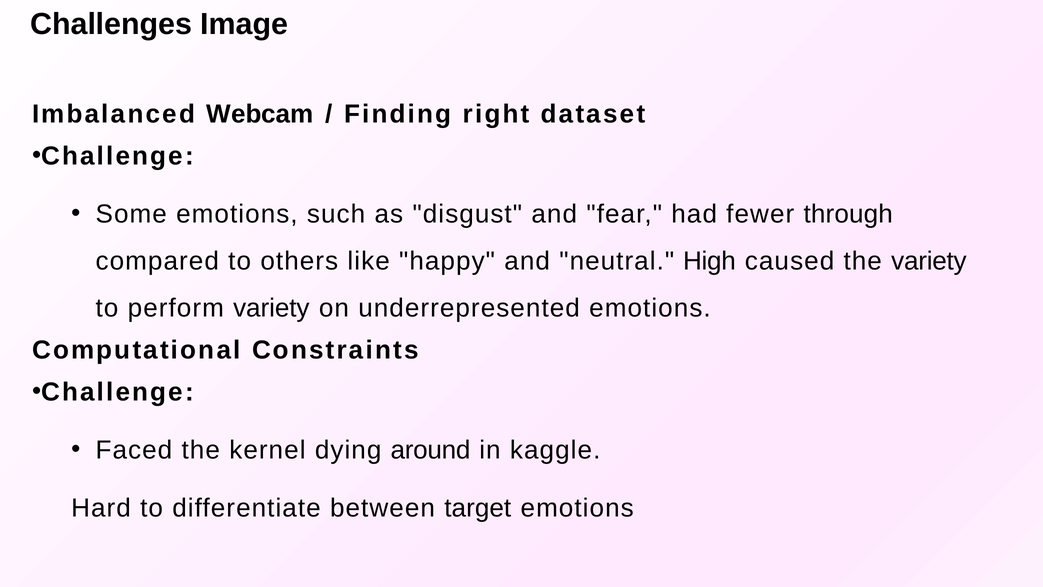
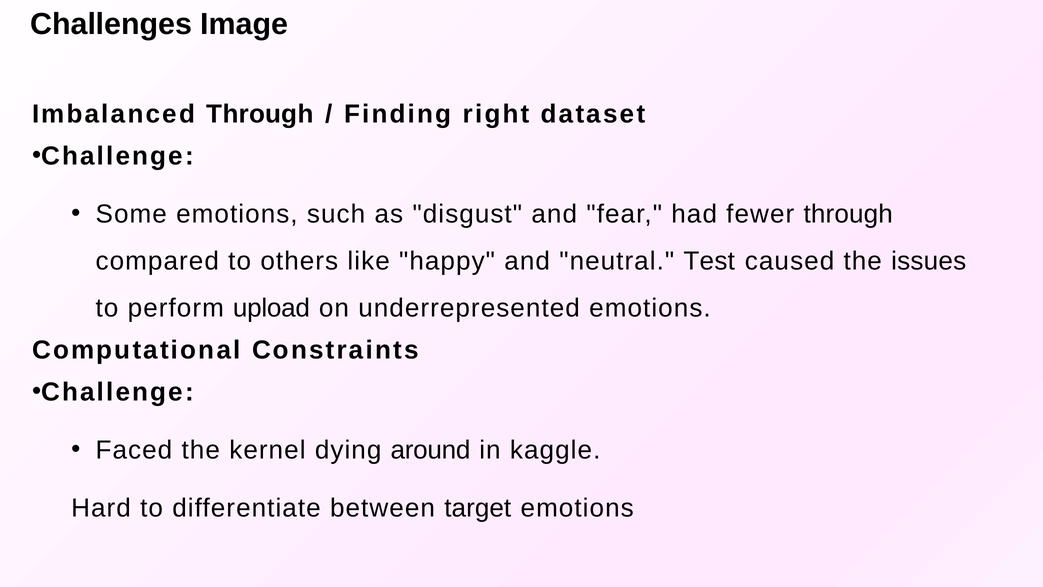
Imbalanced Webcam: Webcam -> Through (260, 114)
High: High -> Test (709, 261)
the variety: variety -> issues (929, 261)
perform variety: variety -> upload (271, 308)
